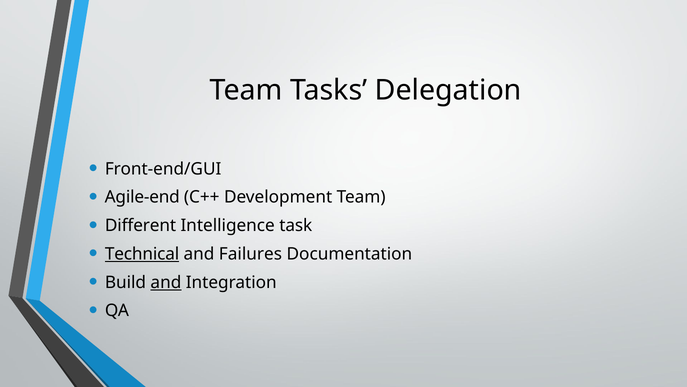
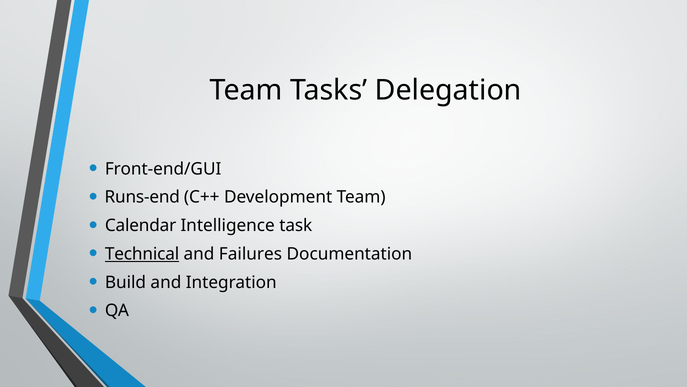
Agile-end: Agile-end -> Runs-end (142, 197)
Different: Different -> Calendar (141, 225)
and underline: present -> none (166, 282)
